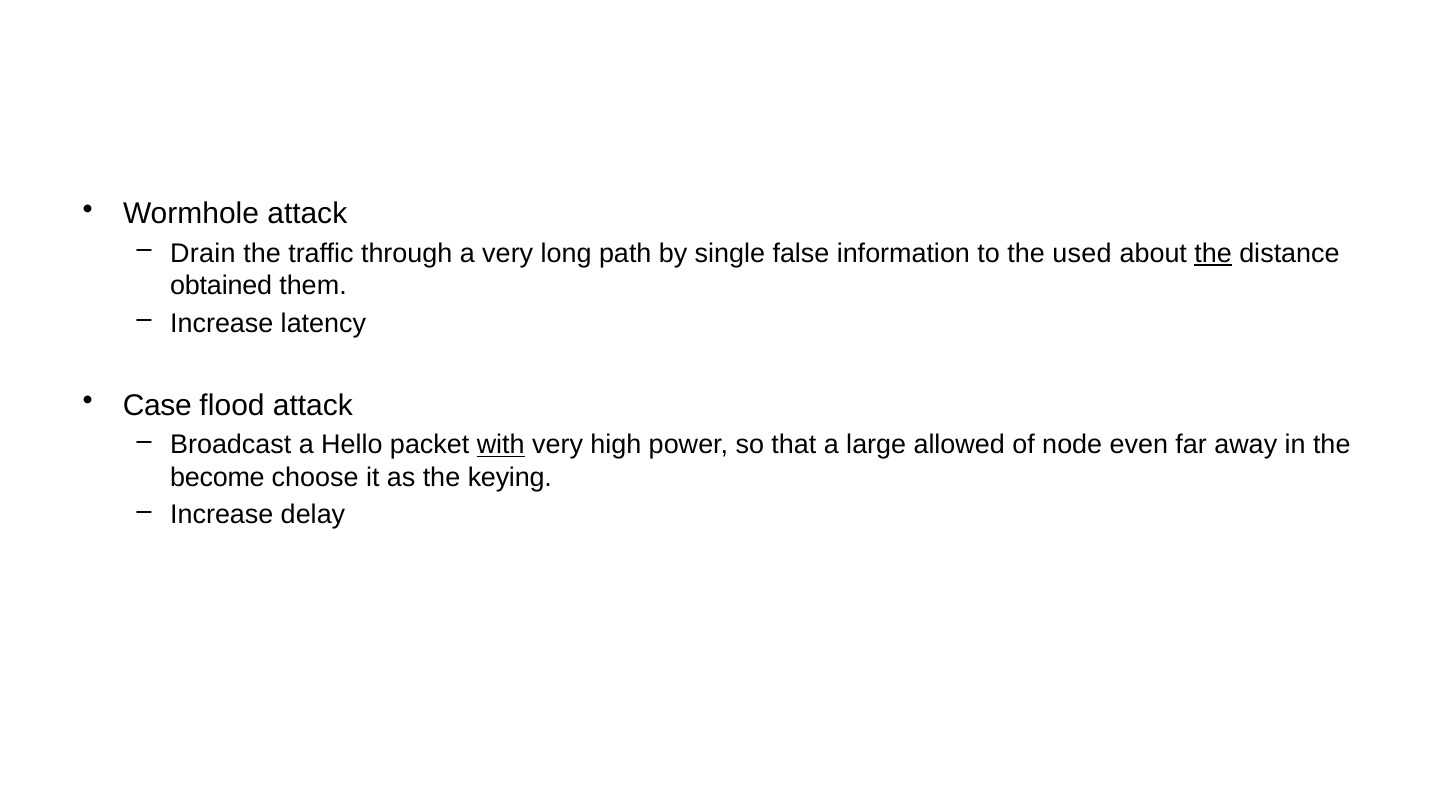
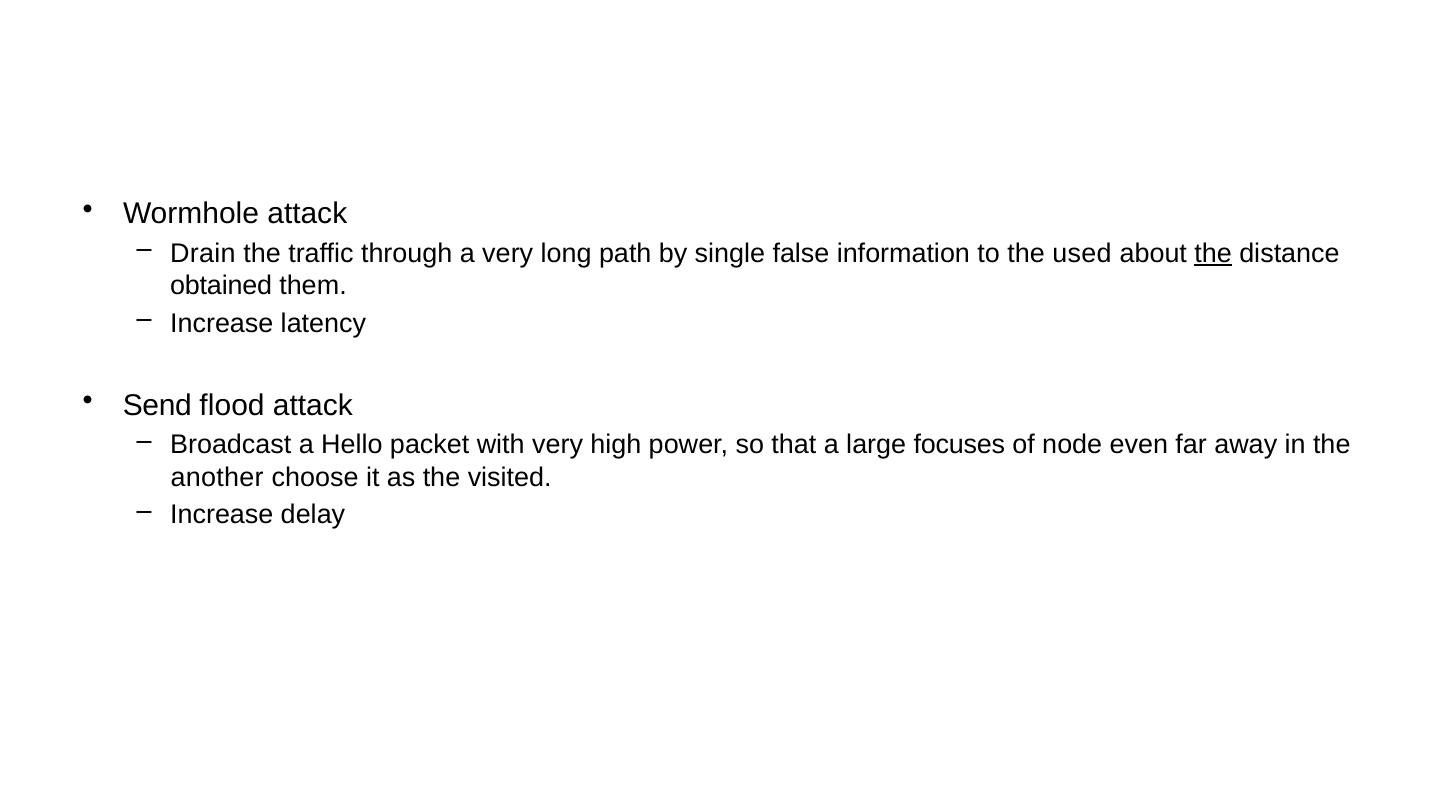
Case: Case -> Send (157, 406)
with underline: present -> none (501, 445)
allowed: allowed -> focuses (959, 445)
become: become -> another (217, 477)
keying: keying -> visited (510, 477)
